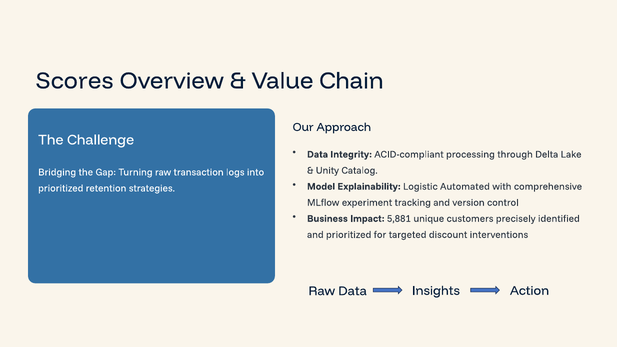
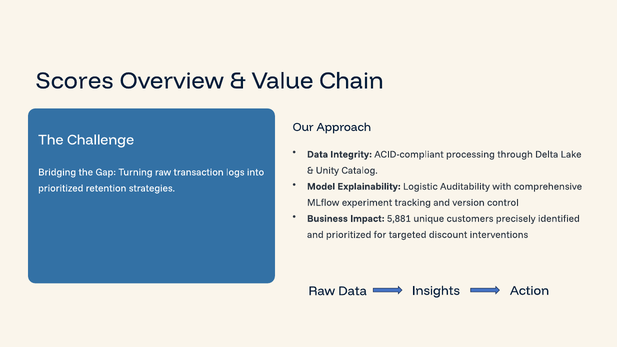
Automated: Automated -> Auditability (465, 186)
